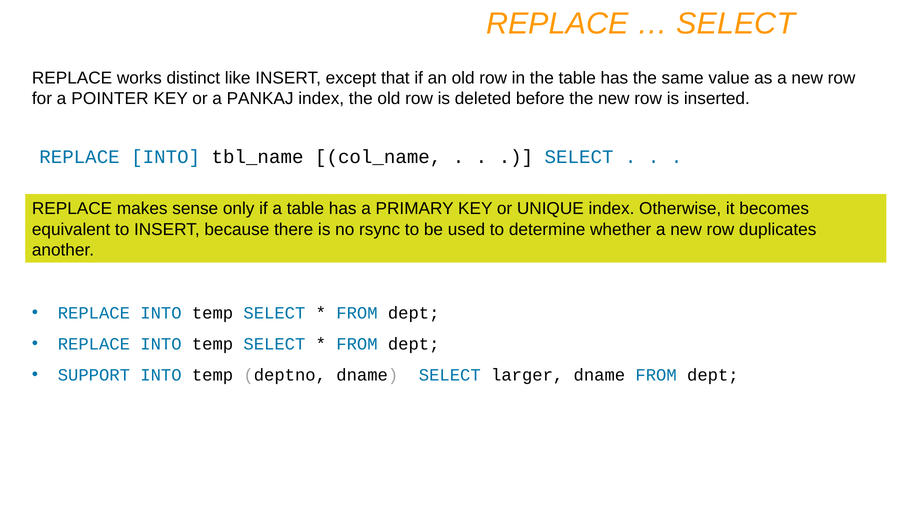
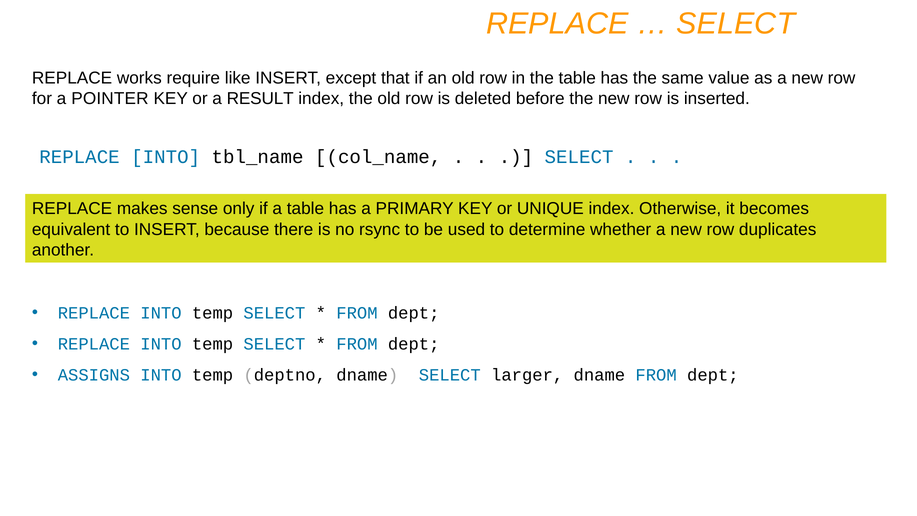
distinct: distinct -> require (193, 78)
PANKAJ: PANKAJ -> RESULT (260, 99)
SUPPORT: SUPPORT -> ASSIGNS (94, 375)
